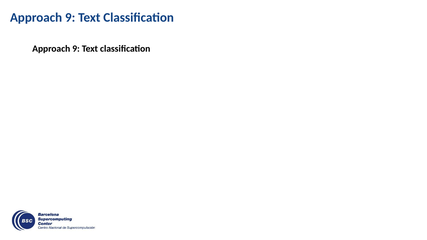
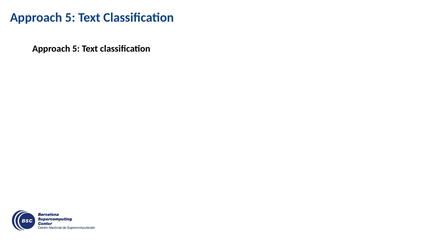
9: 9 -> 5 (70, 18)
9: 9 -> 5 (76, 49)
